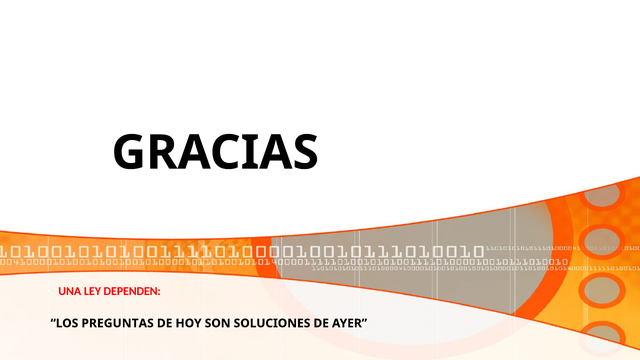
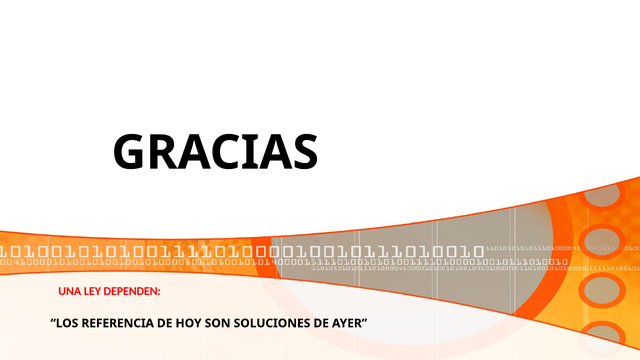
PREGUNTAS: PREGUNTAS -> REFERENCIA (118, 323)
